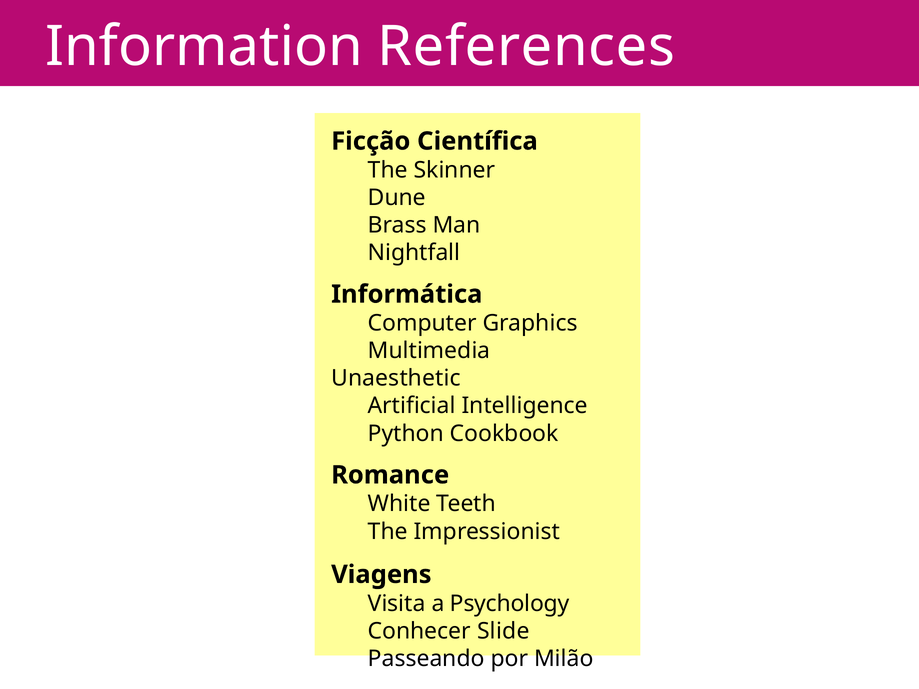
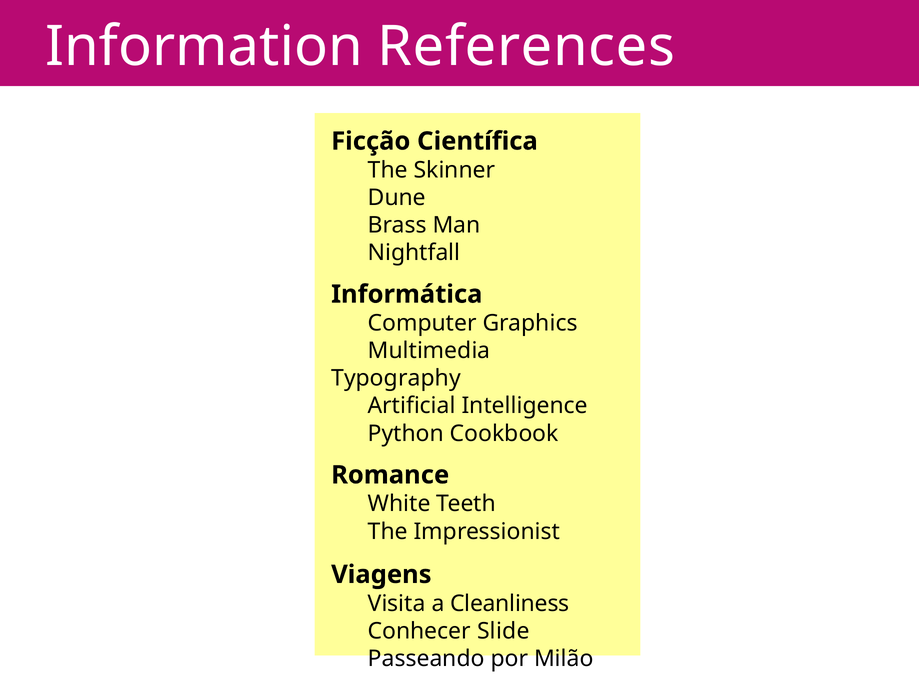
Unaesthetic: Unaesthetic -> Typography (396, 378)
Psychology: Psychology -> Cleanliness (510, 604)
